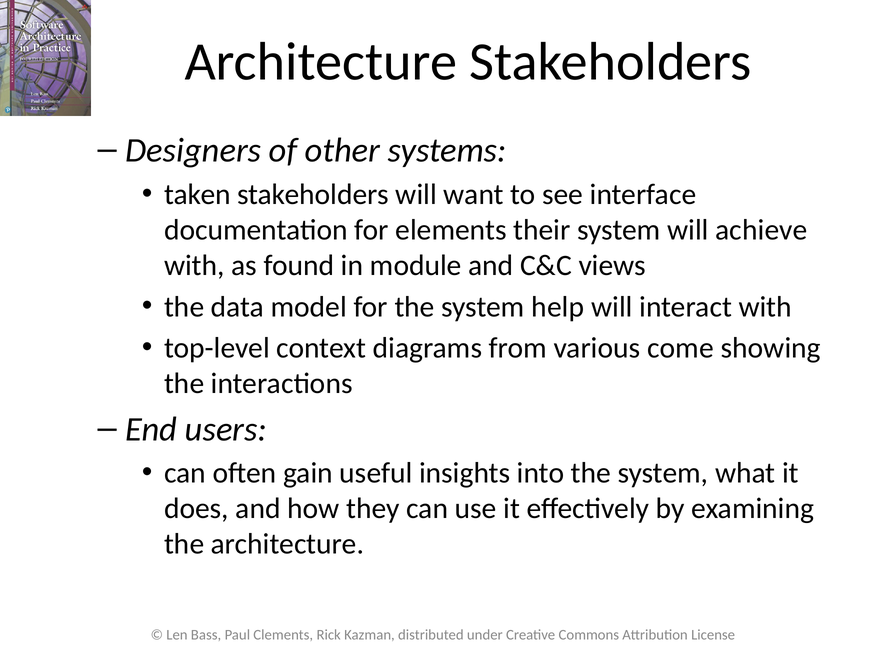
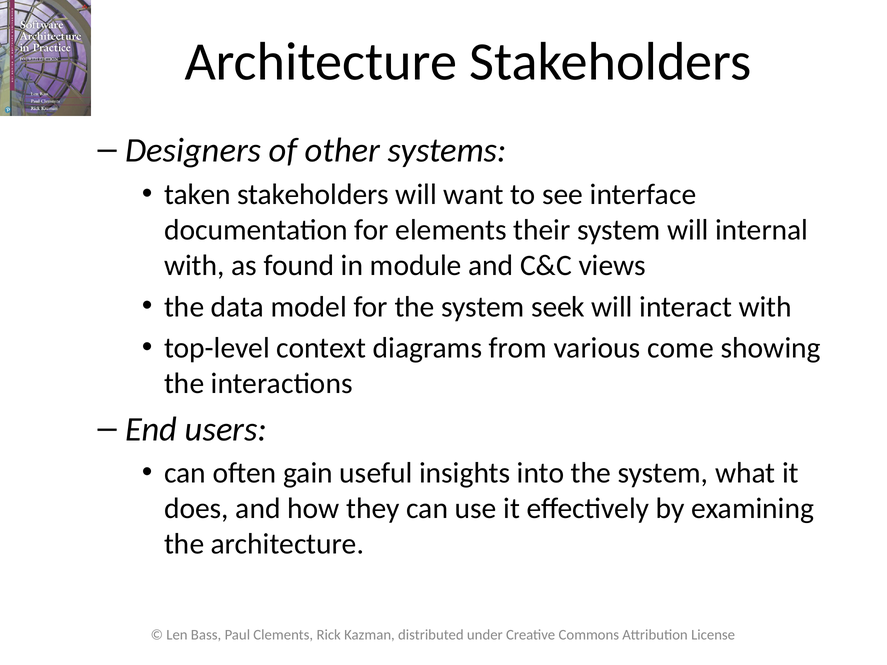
achieve: achieve -> internal (762, 230)
help: help -> seek (558, 307)
